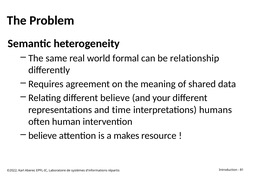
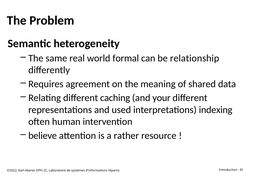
different believe: believe -> caching (115, 98)
time: time -> used (121, 110)
humans: humans -> indexing (216, 110)
makes: makes -> rather (126, 136)
